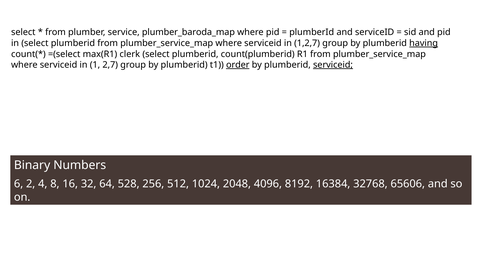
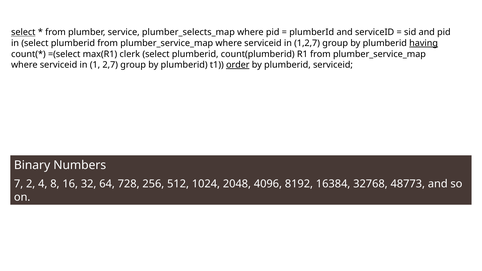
select underline: none -> present (23, 32)
plumber_baroda_map: plumber_baroda_map -> plumber_selects_map (188, 32)
serviceid underline: present -> none (333, 65)
6: 6 -> 7 (19, 184)
528: 528 -> 728 (129, 184)
65606: 65606 -> 48773 (408, 184)
